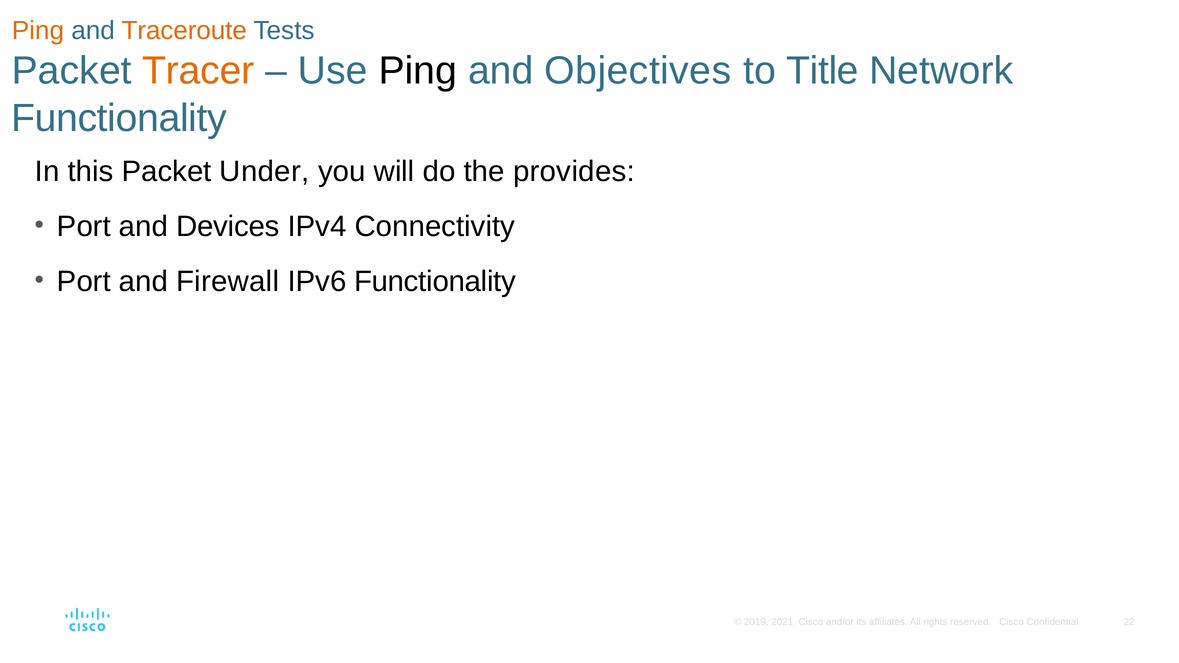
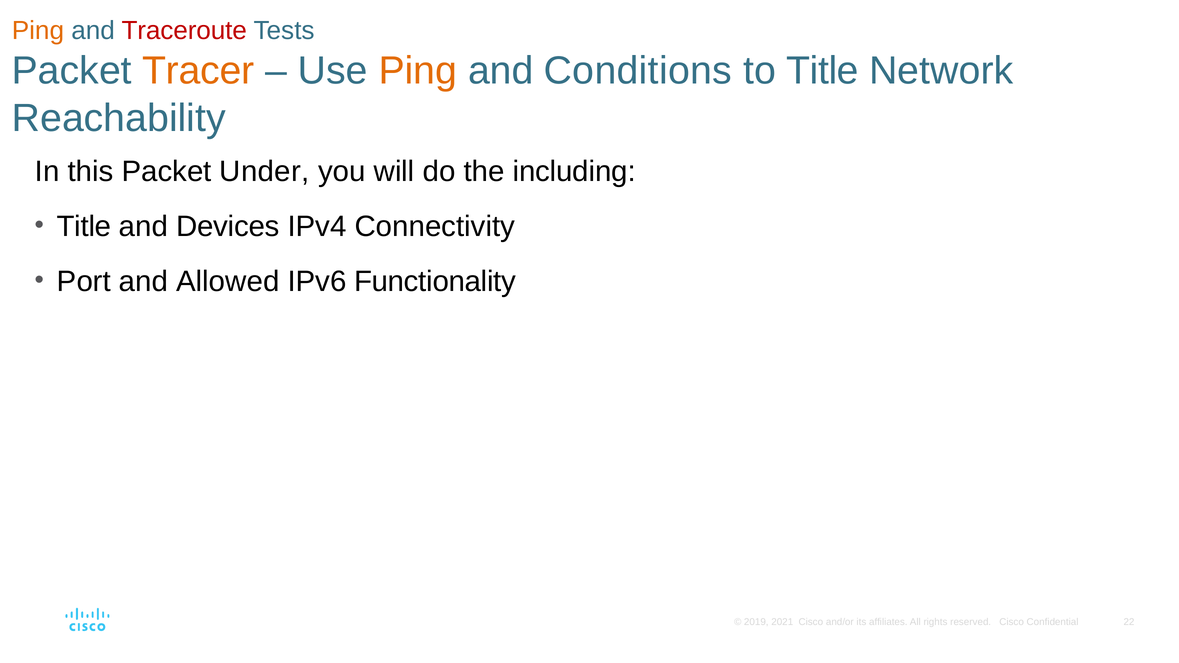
Traceroute colour: orange -> red (184, 31)
Ping colour: black -> orange (418, 71)
Objectives: Objectives -> Conditions (638, 71)
Functionality: Functionality -> Reachability (119, 118)
provides: provides -> including (574, 171)
Port: Port -> Title (84, 226)
Firewall: Firewall -> Allowed (228, 281)
